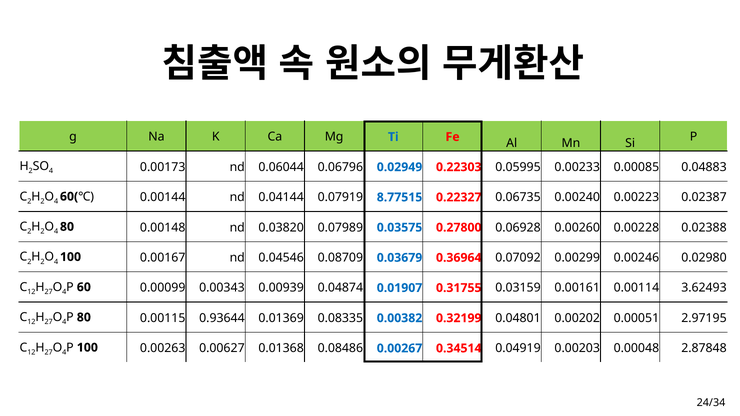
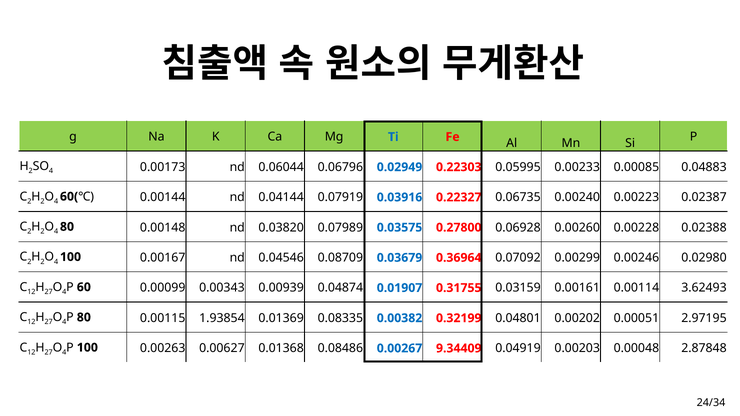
8.77515: 8.77515 -> 0.03916 (400, 197)
0.93644: 0.93644 -> 1.93854 (222, 318)
0.34514: 0.34514 -> 9.34409 (459, 349)
